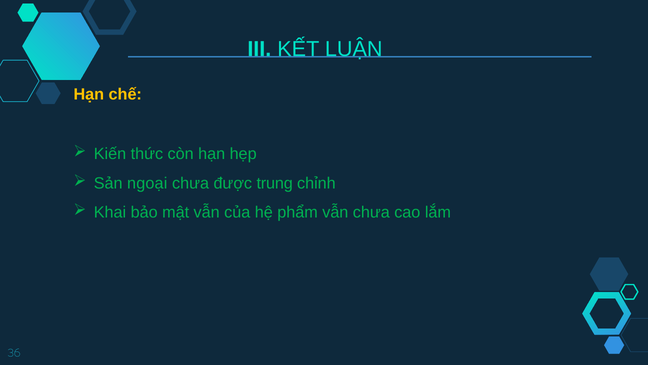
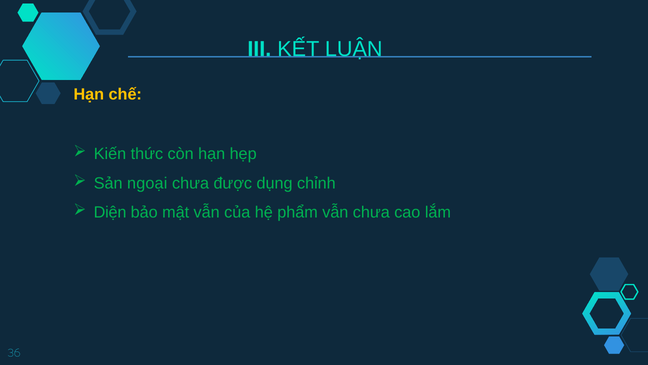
trung: trung -> dụng (275, 183)
Khai: Khai -> Diện (110, 212)
